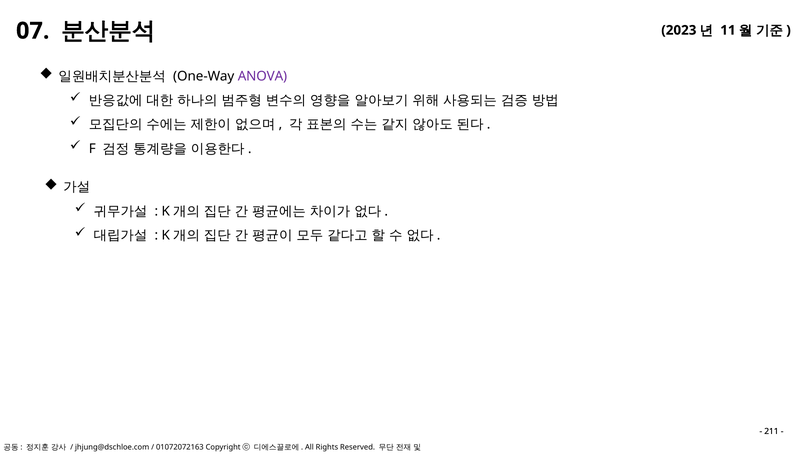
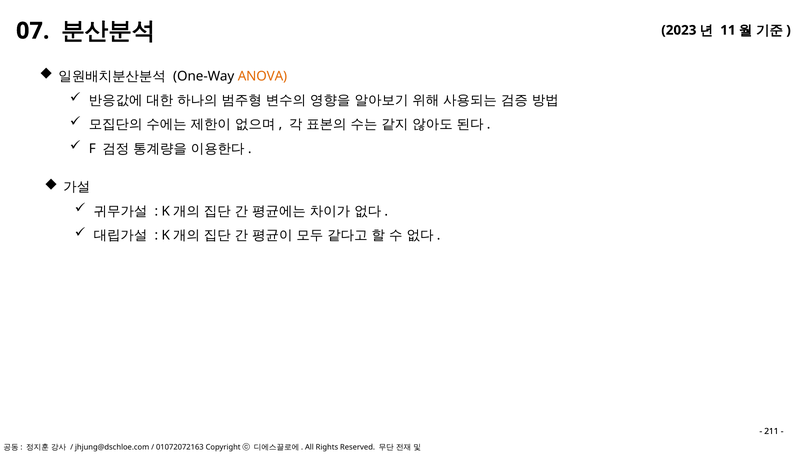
ANOVA colour: purple -> orange (262, 76)
